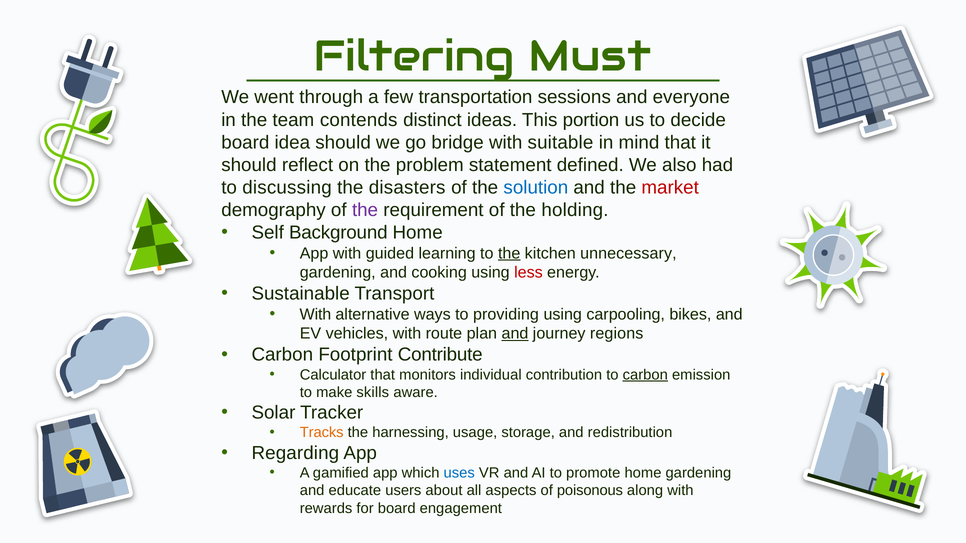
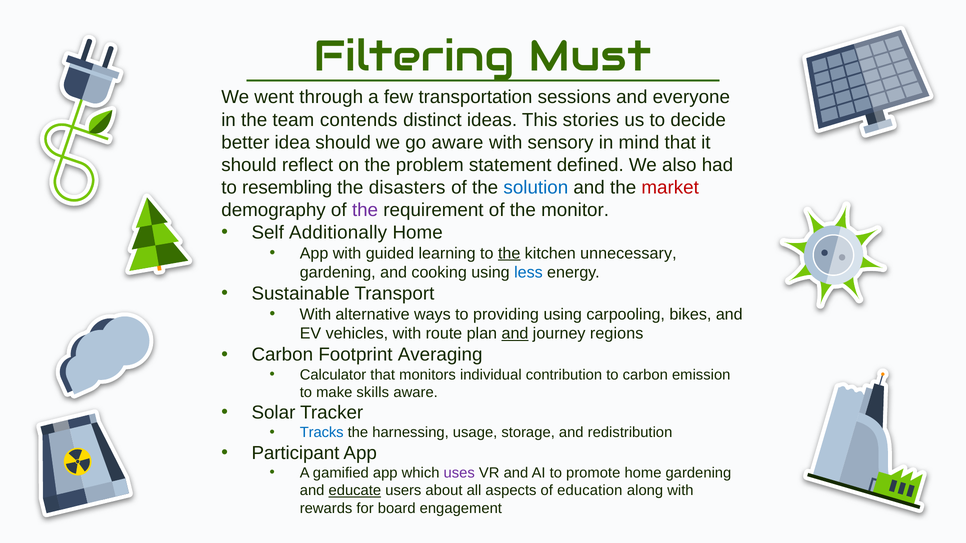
portion: portion -> stories (591, 120)
board: board -> better (245, 142)
go bridge: bridge -> aware (457, 142)
suitable: suitable -> sensory (561, 142)
discussing: discussing -> resembling (287, 188)
holding: holding -> monitor (575, 210)
Background: Background -> Additionally (338, 233)
less colour: red -> blue (528, 273)
Contribute: Contribute -> Averaging (440, 355)
carbon underline: present -> none (645, 375)
Tracks colour: orange -> blue (322, 433)
Regarding: Regarding -> Participant (295, 453)
uses colour: blue -> purple (459, 473)
educate underline: none -> present (355, 491)
poisonous: poisonous -> education (590, 491)
